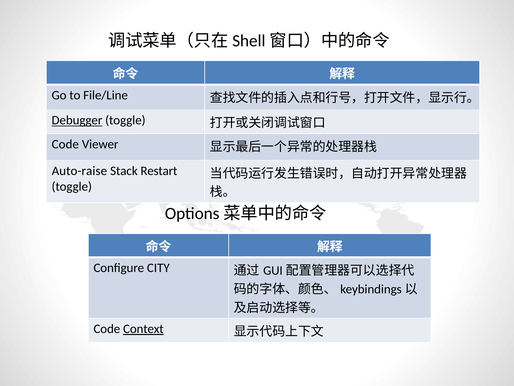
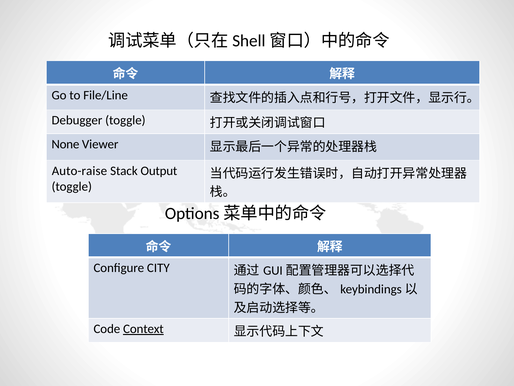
Debugger underline: present -> none (77, 120)
Code: Code -> None (65, 144)
Restart: Restart -> Output (159, 171)
